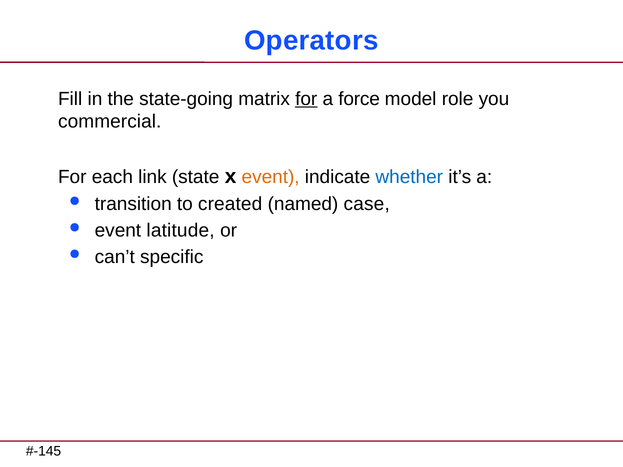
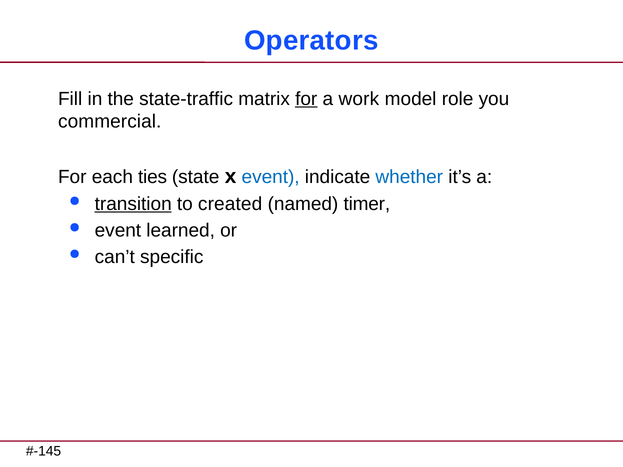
state-going: state-going -> state-traffic (186, 99)
force: force -> work (359, 99)
link: link -> ties (153, 177)
event colour: orange -> blue (271, 177)
transition underline: none -> present (133, 204)
case: case -> timer (367, 204)
latitude: latitude -> learned (181, 231)
